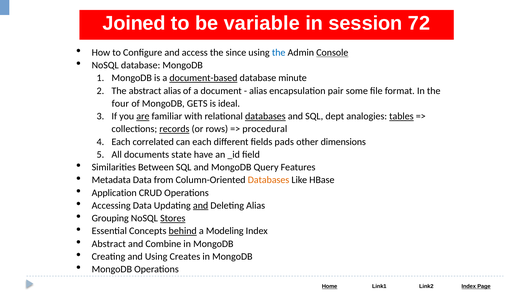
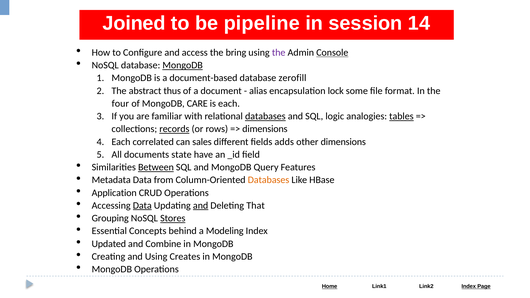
variable: variable -> pipeline (262, 23)
72: 72 -> 14 (419, 23)
since: since -> bring (236, 53)
the colour: blue -> purple (279, 53)
MongoDB underline: none -> present (183, 65)
document-based underline: present -> none (203, 78)
minute: minute -> zerofill (292, 78)
abstract alias: alias -> thus (172, 91)
pair: pair -> lock (336, 91)
GETS: GETS -> CARE (197, 104)
is ideal: ideal -> each (229, 104)
are underline: present -> none (143, 116)
dept: dept -> logic (335, 116)
procedural: procedural -> dimensions (265, 129)
can each: each -> sales (202, 142)
pads: pads -> adds (284, 142)
Between underline: none -> present (156, 167)
Data underline: none -> present (142, 206)
Deleting Alias: Alias -> That (256, 206)
behind underline: present -> none (183, 231)
Abstract: Abstract -> Updated (109, 244)
